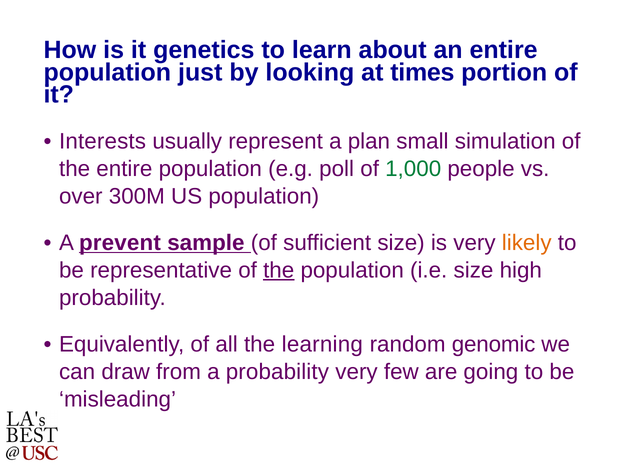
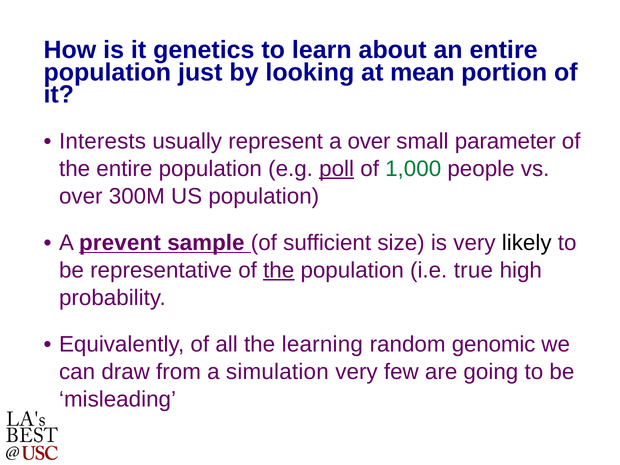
times: times -> mean (422, 72)
a plan: plan -> over (369, 141)
simulation: simulation -> parameter (505, 141)
poll underline: none -> present (337, 169)
likely colour: orange -> black (527, 243)
i.e size: size -> true (473, 270)
a probability: probability -> simulation (277, 372)
